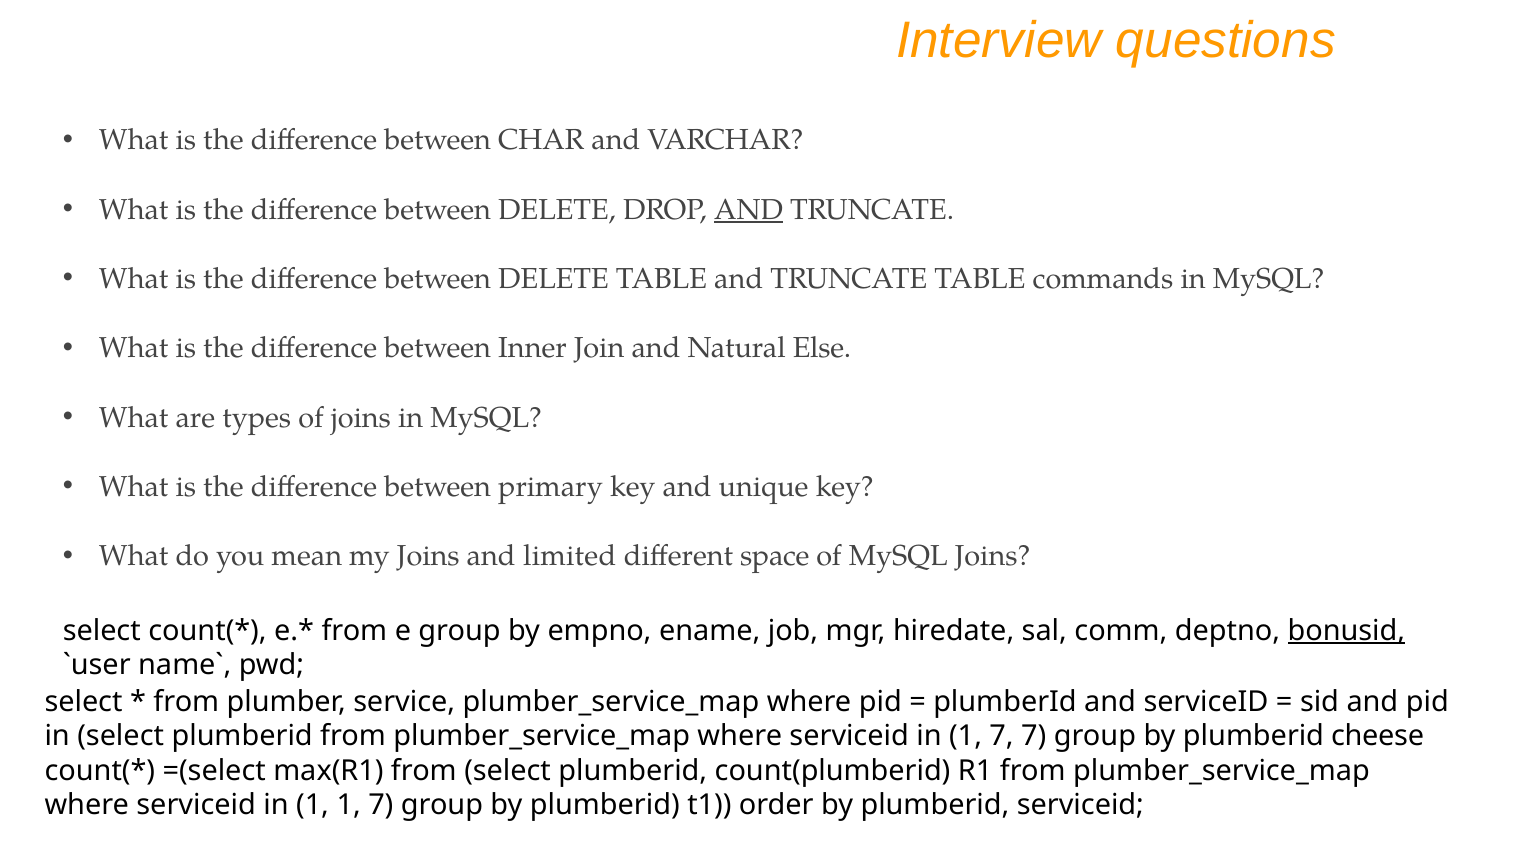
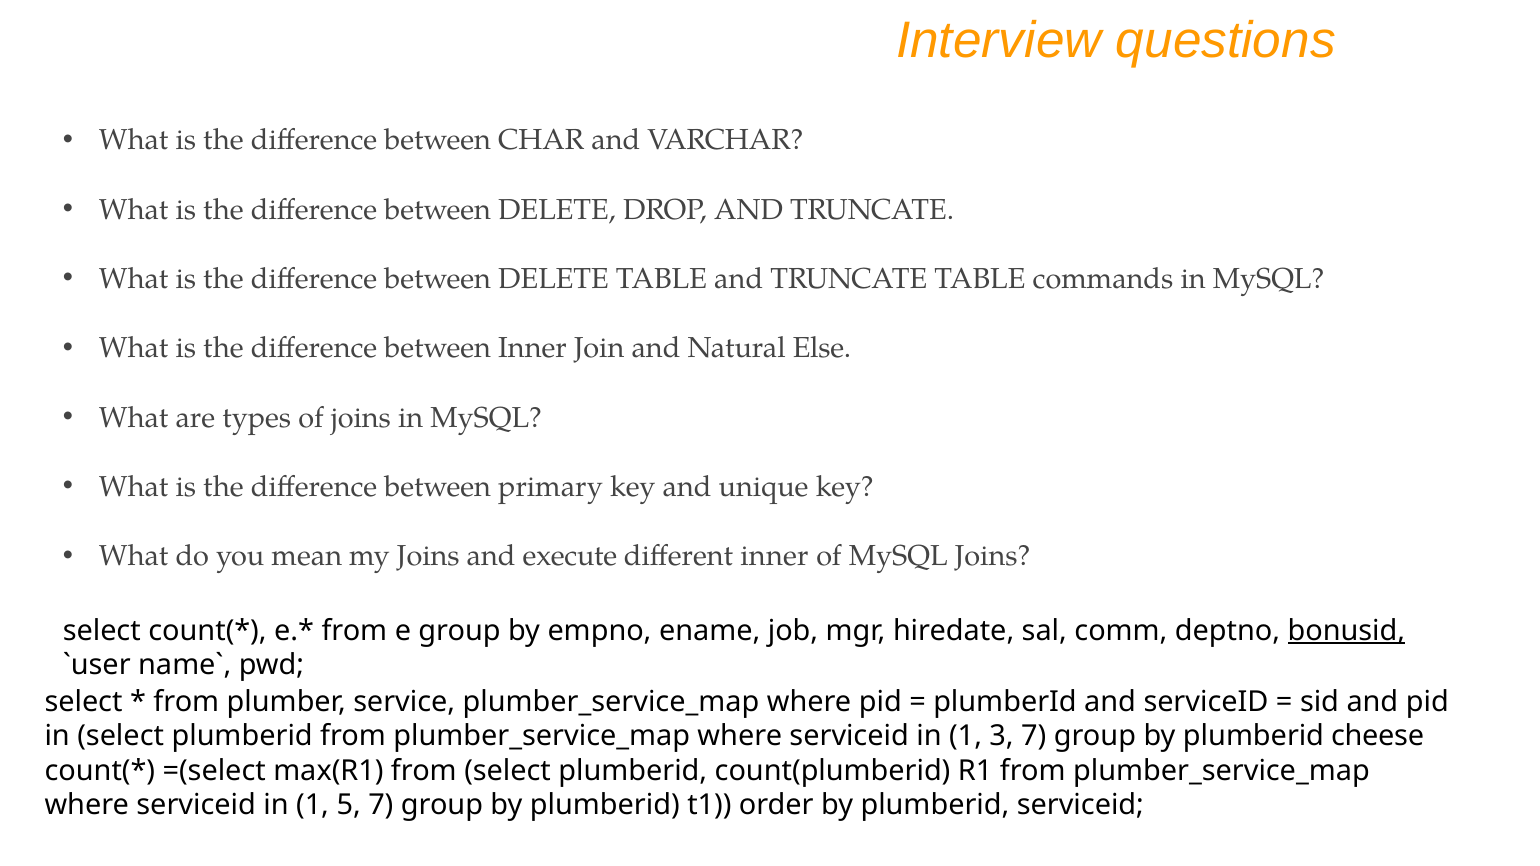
AND underline: present -> none (749, 210)
limited: limited -> execute (570, 556)
different space: space -> inner (774, 556)
in 1 7: 7 -> 3 (1002, 736)
1 1: 1 -> 5 (349, 806)
